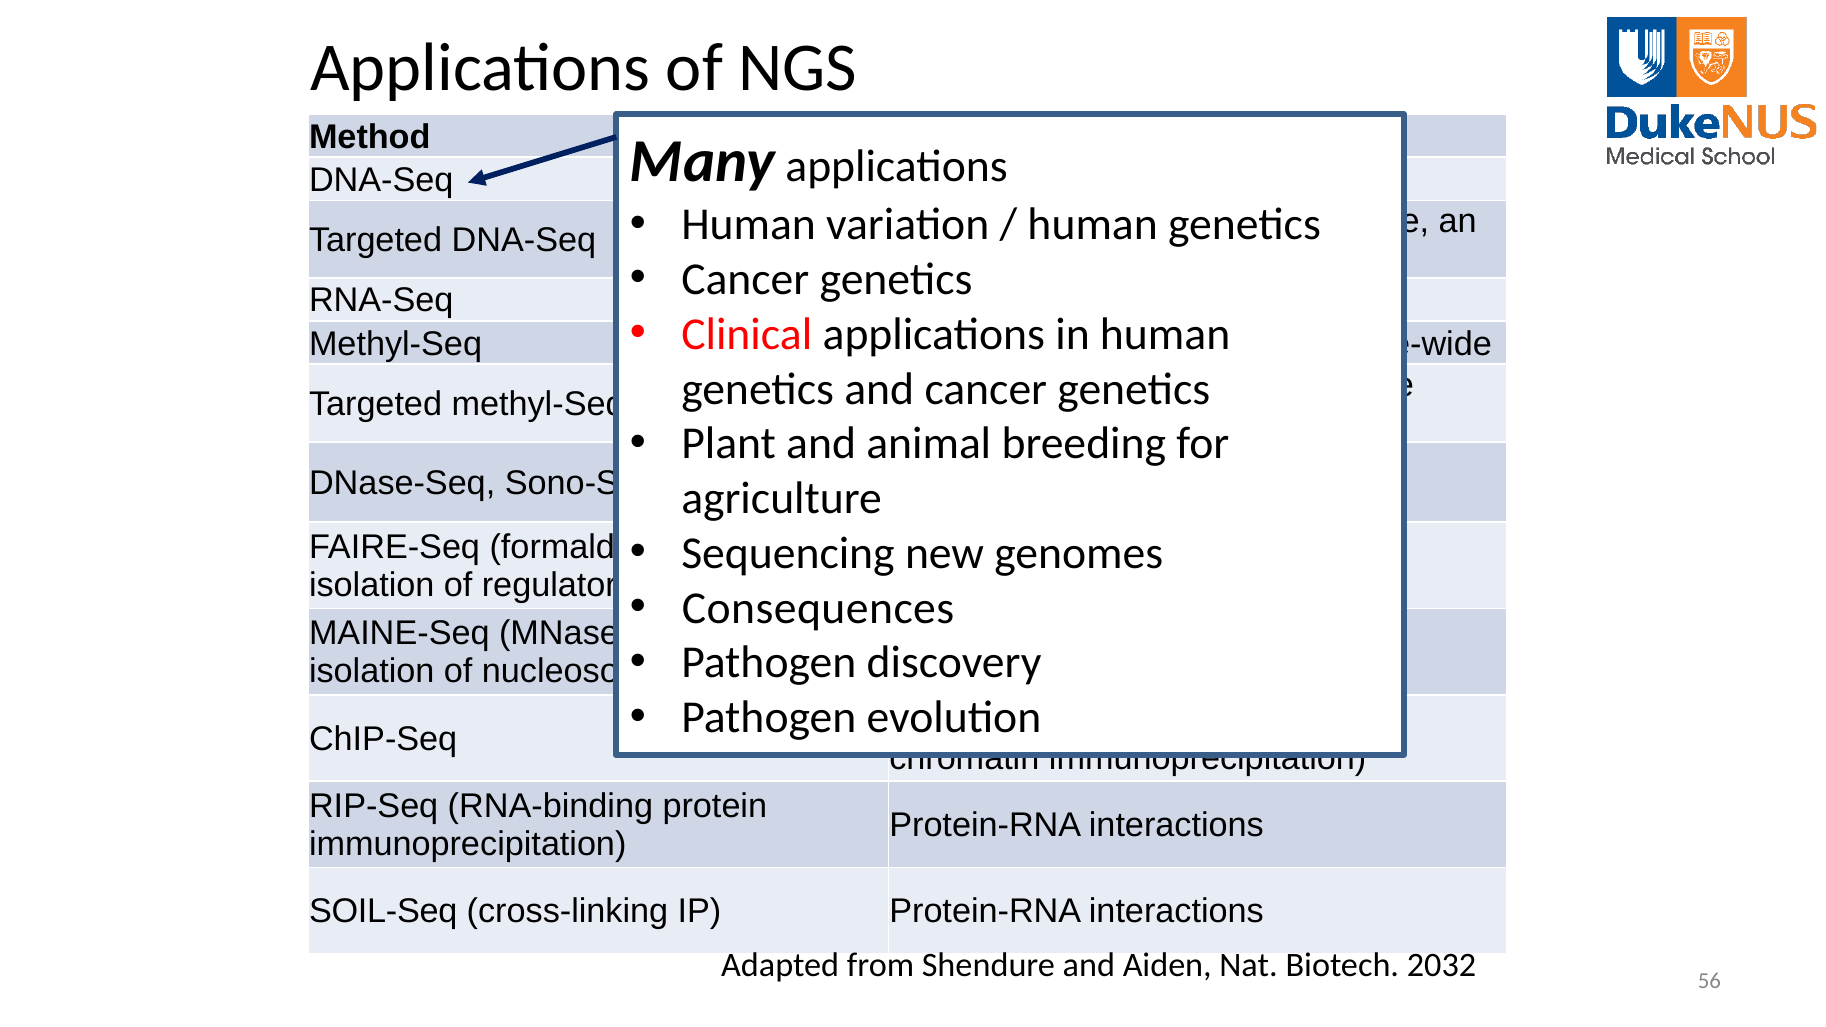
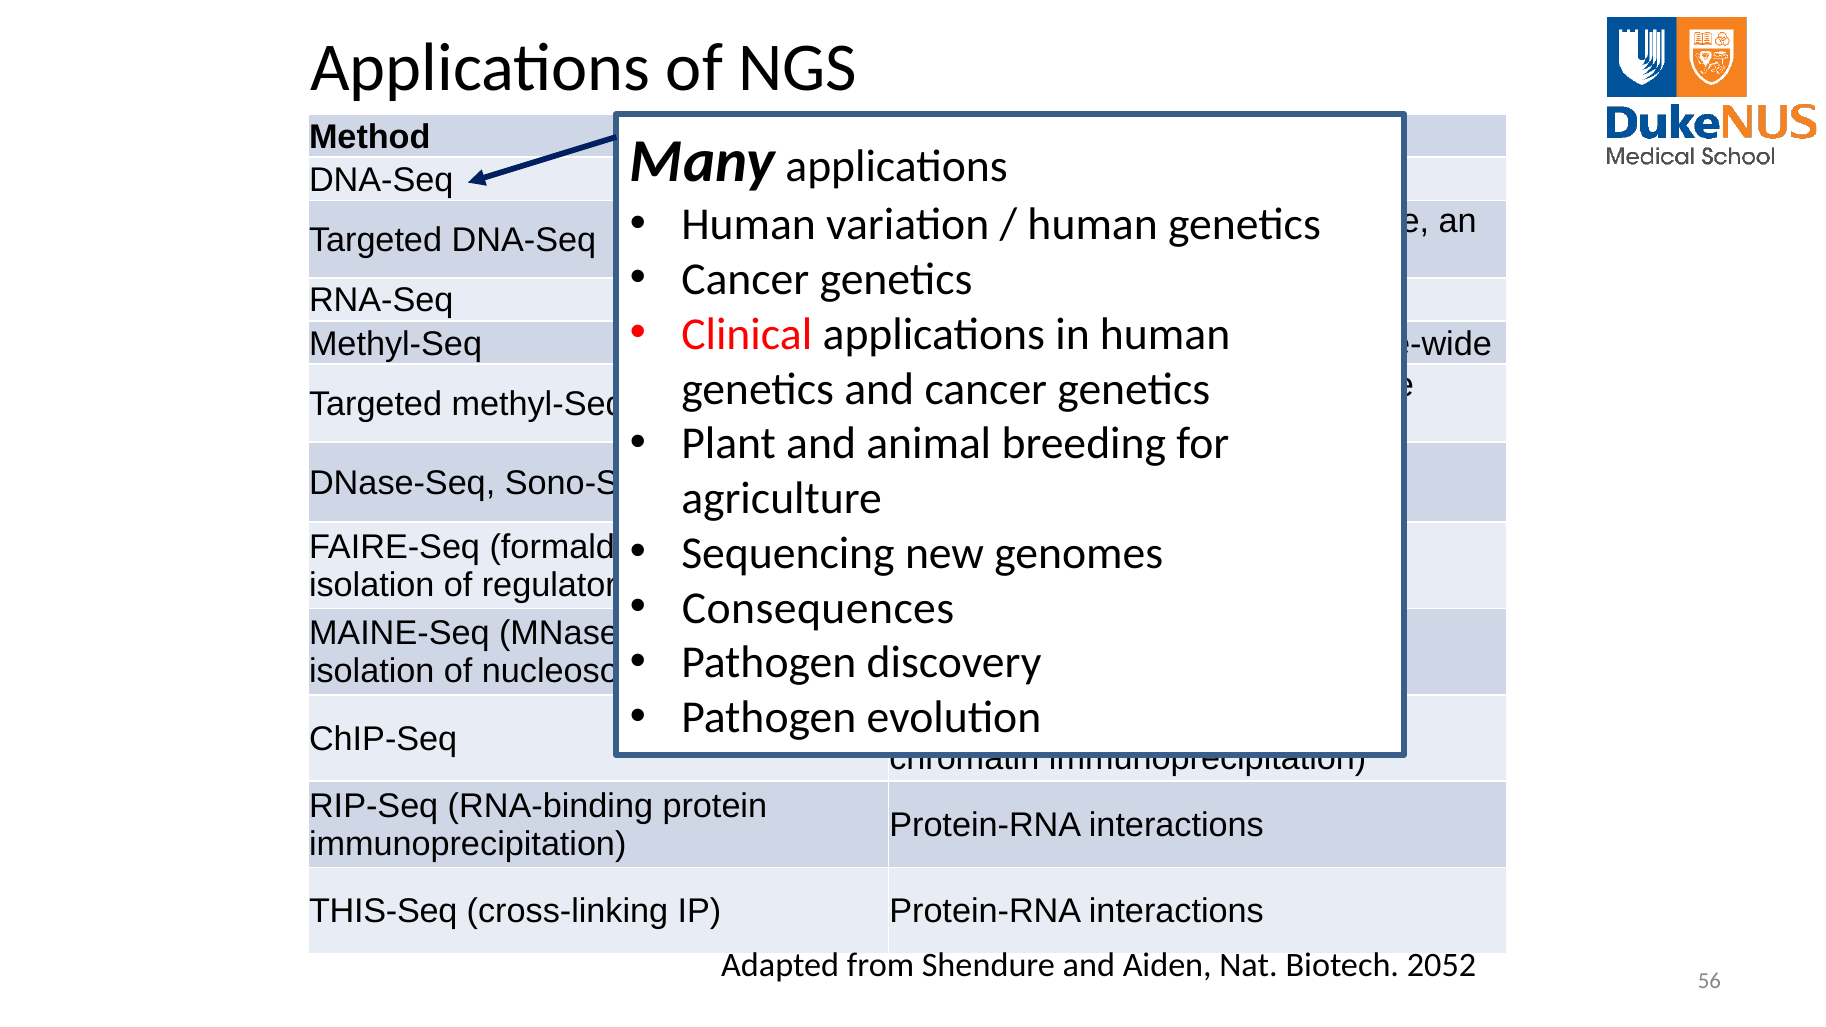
SOIL-Seq: SOIL-Seq -> THIS-Seq (383, 912)
2032: 2032 -> 2052 (1442, 966)
